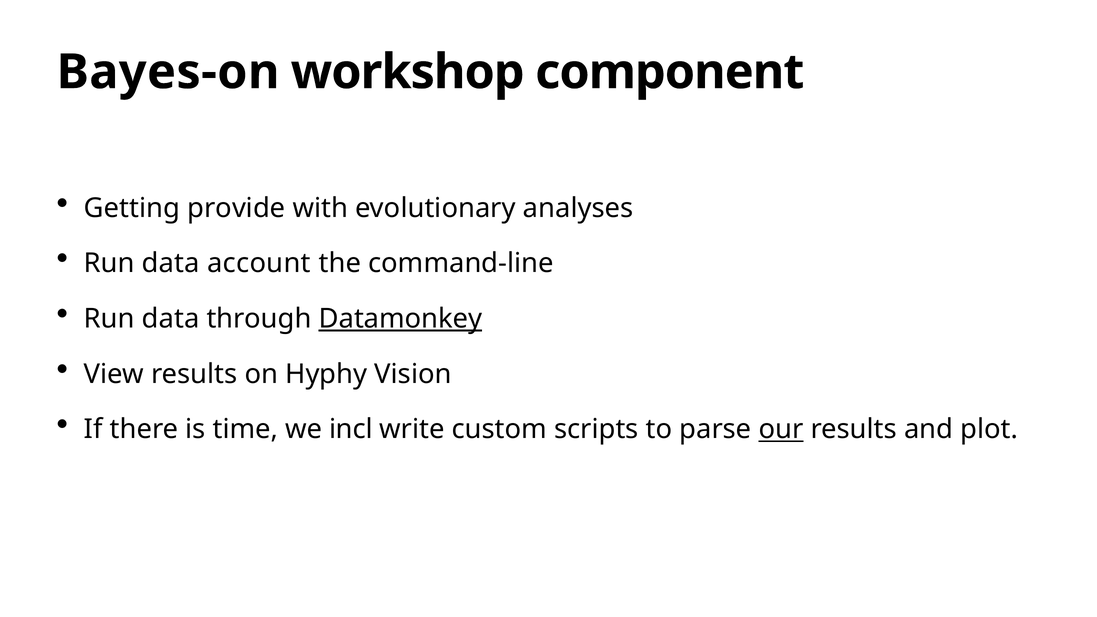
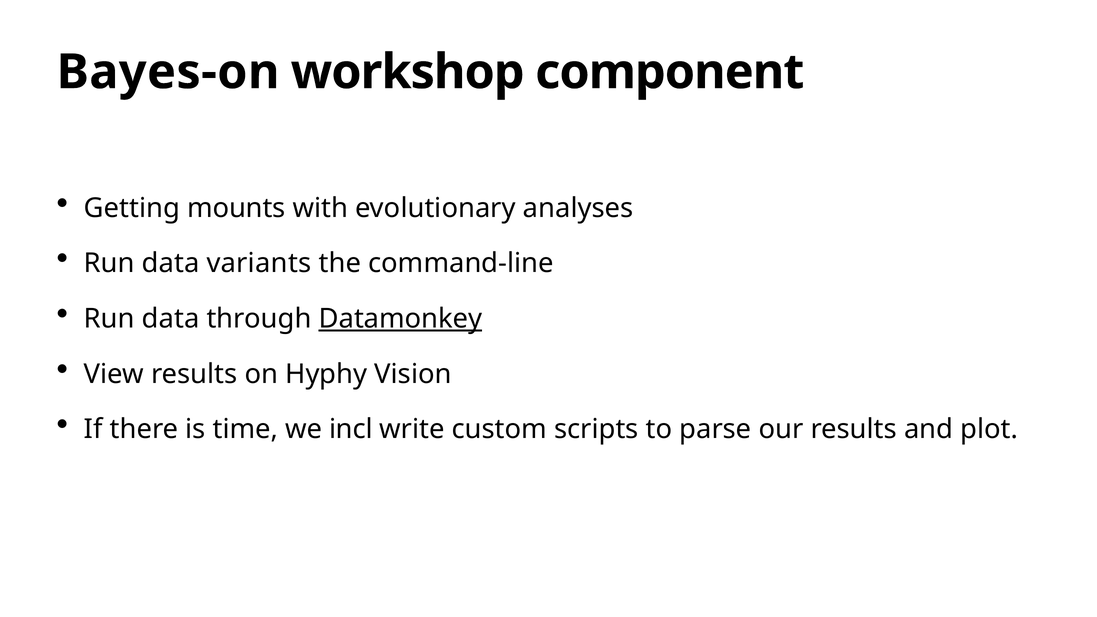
provide: provide -> mounts (236, 208)
account: account -> variants (259, 263)
our underline: present -> none (781, 429)
